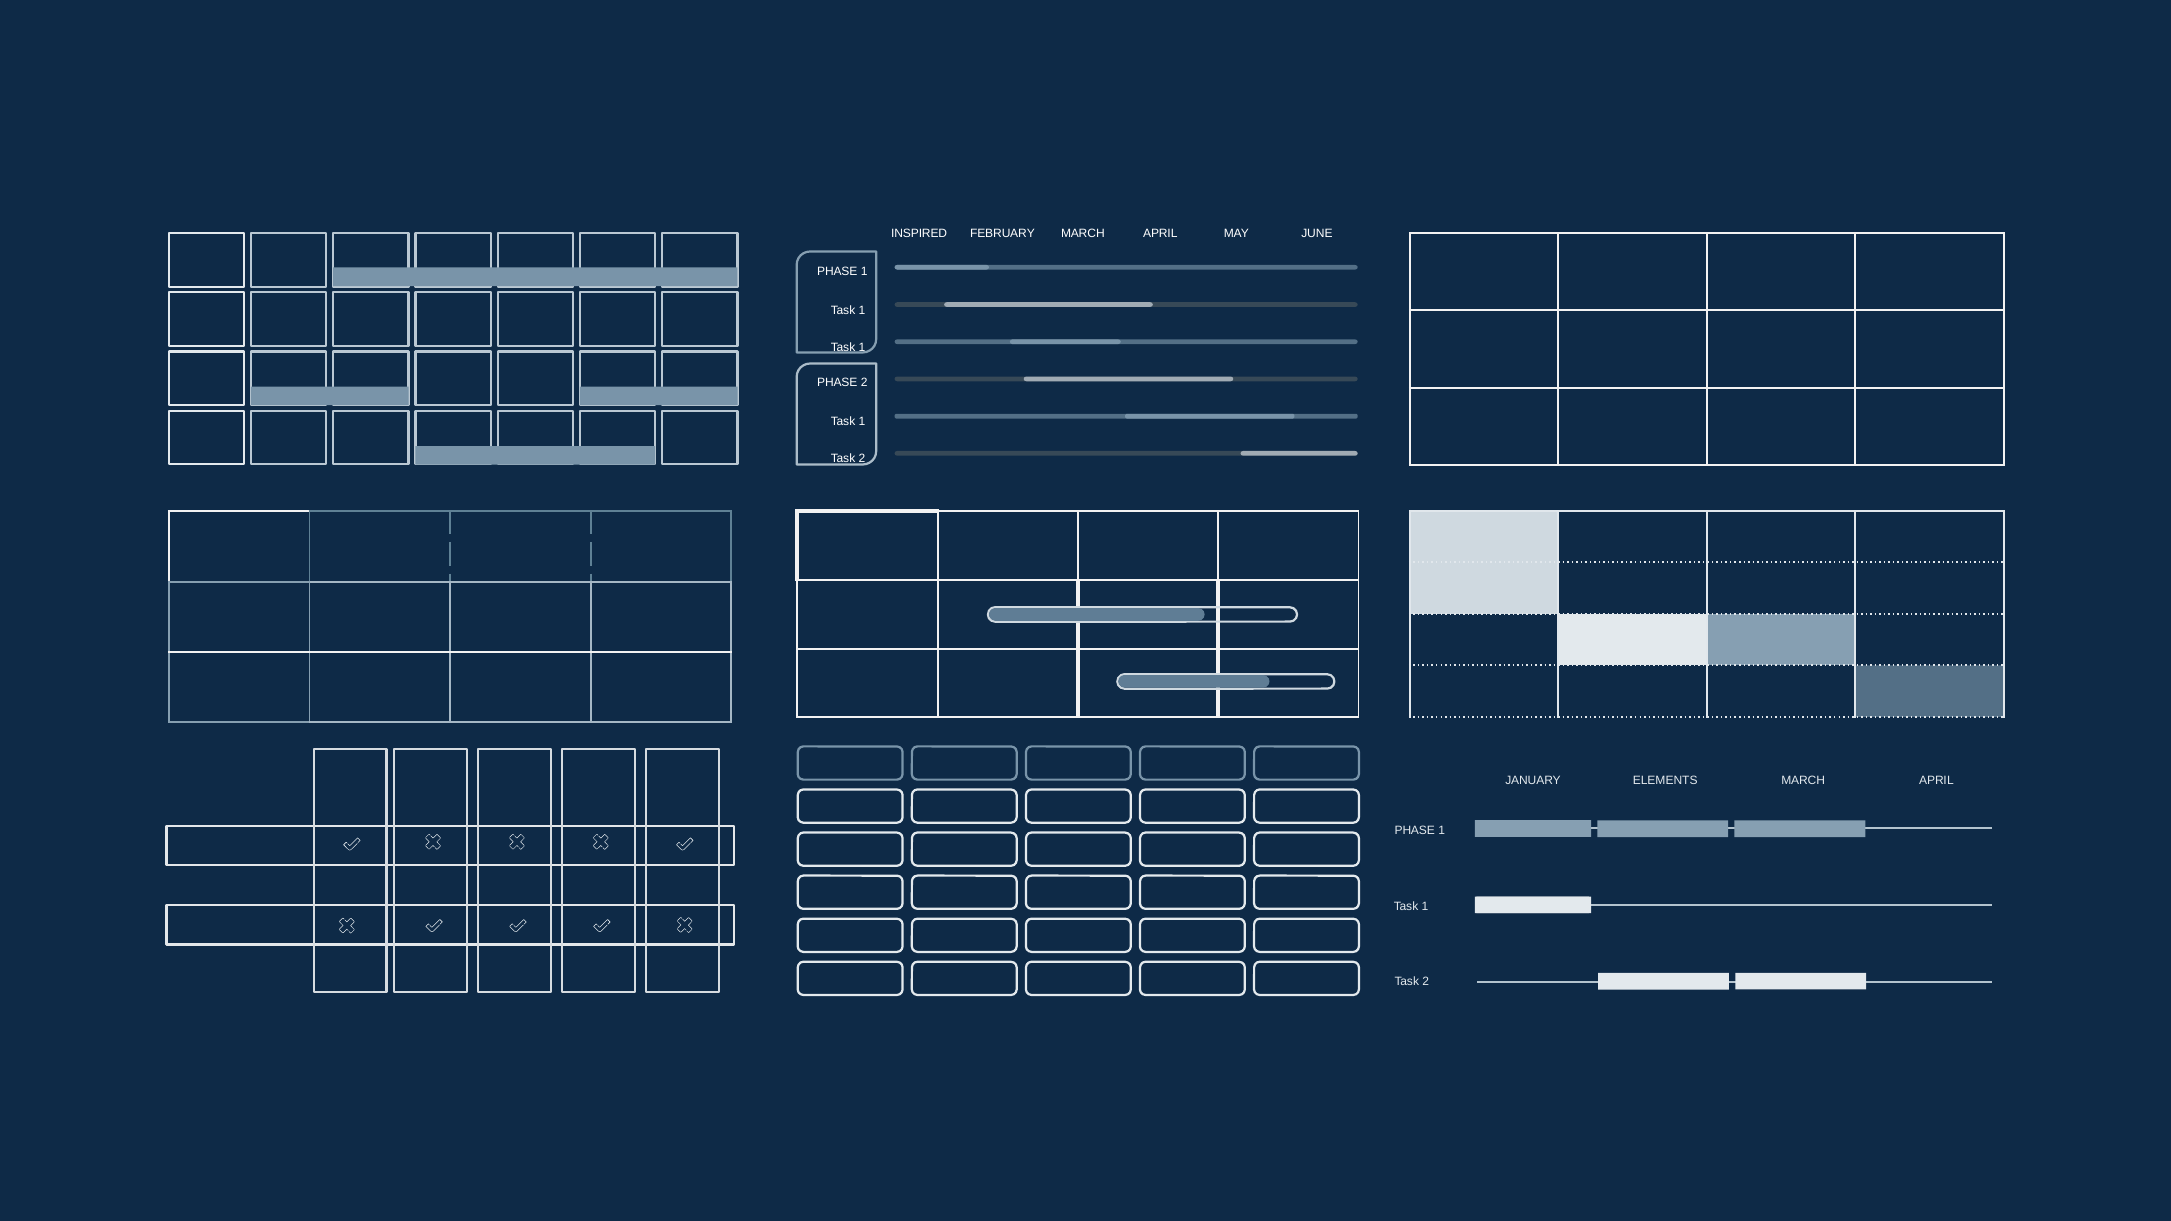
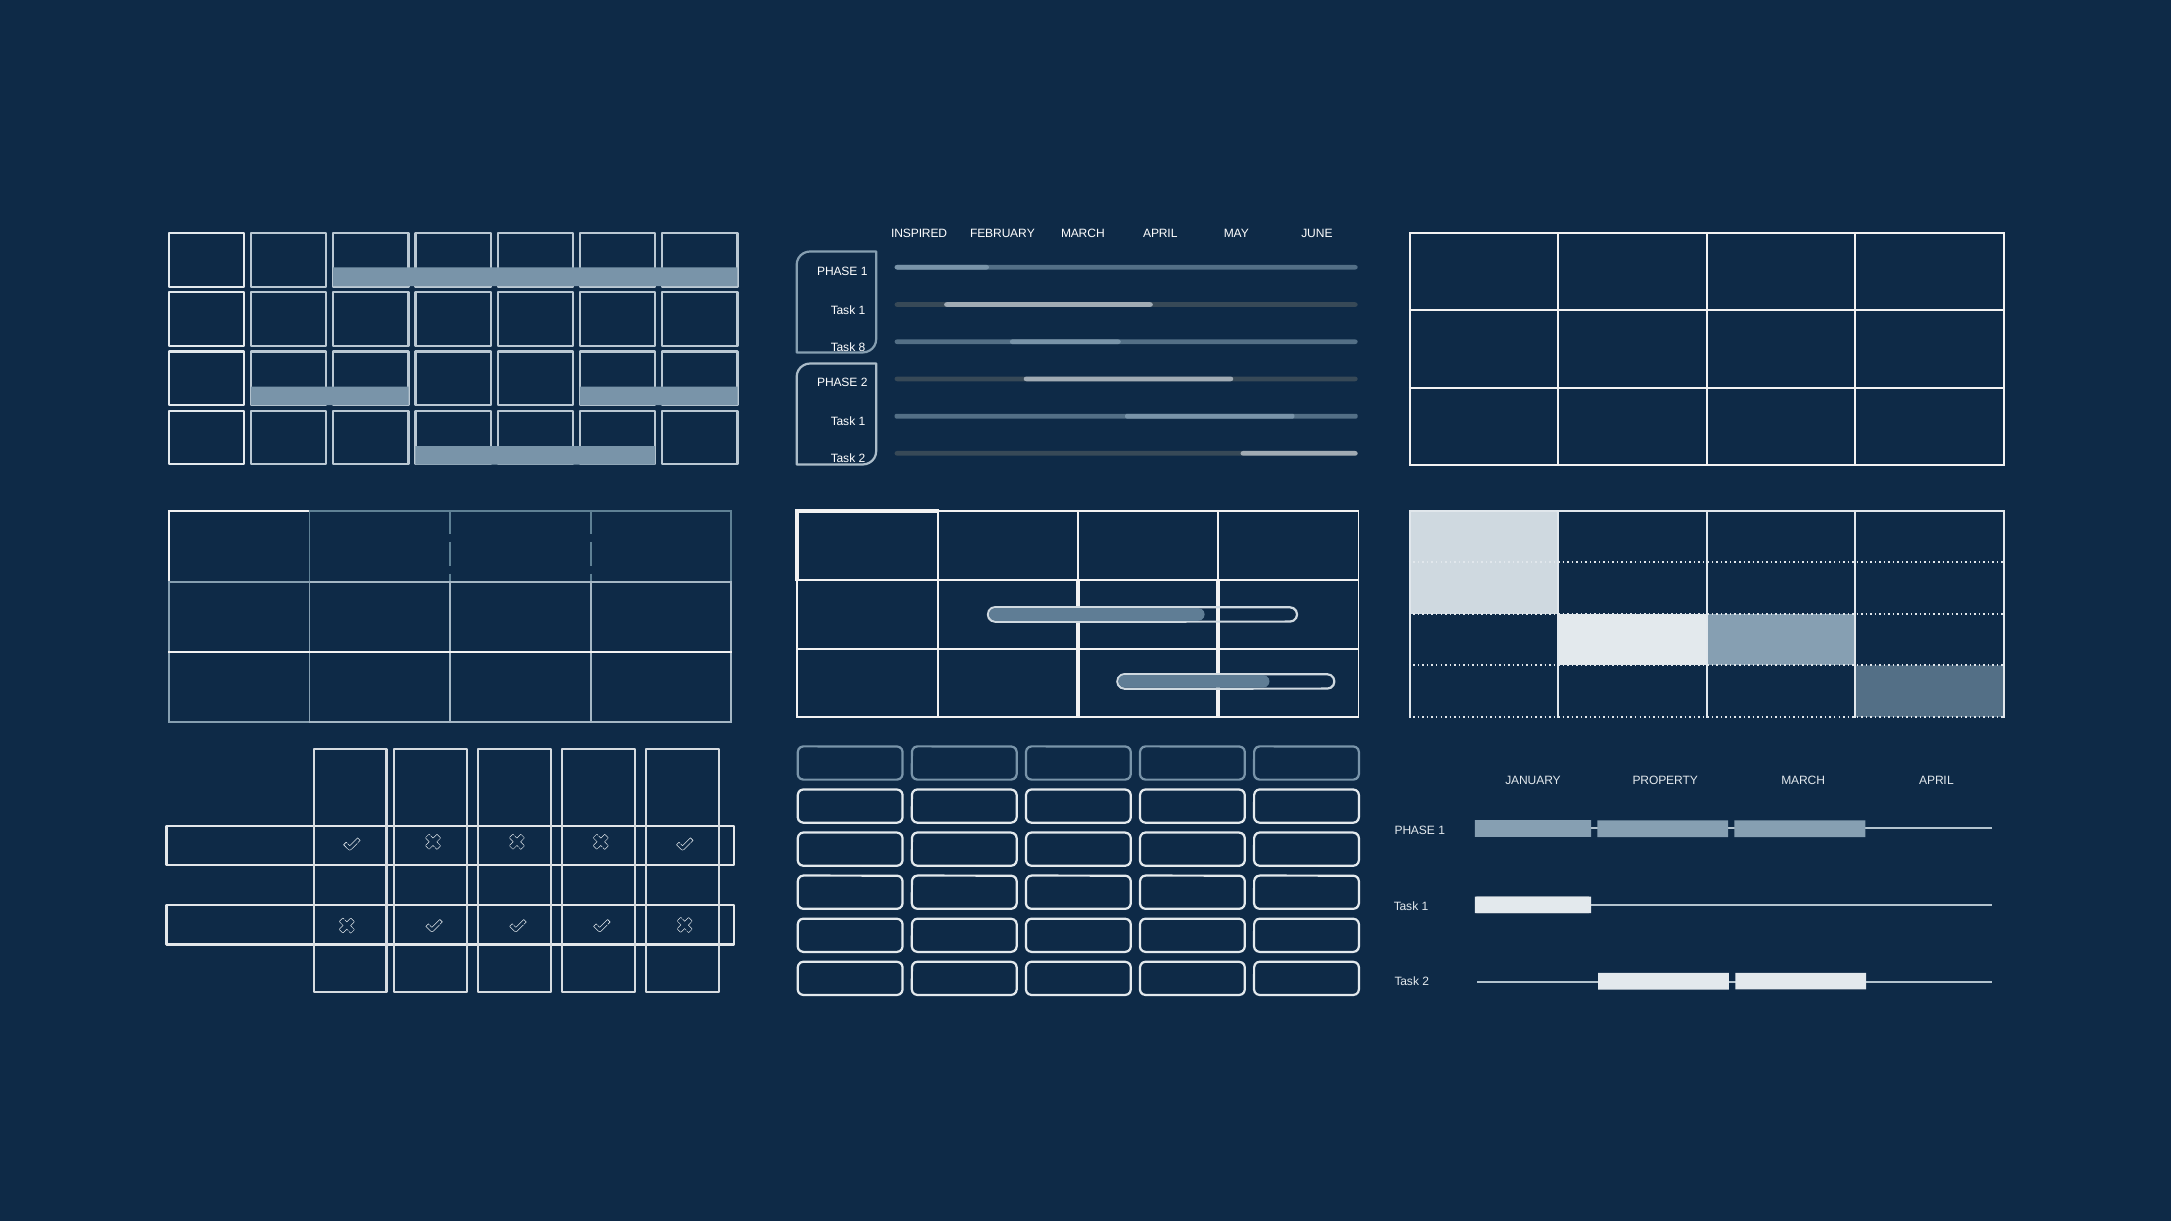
1: 1 -> 8 (862, 347)
ELEMENTS: ELEMENTS -> PROPERTY (1665, 781)
